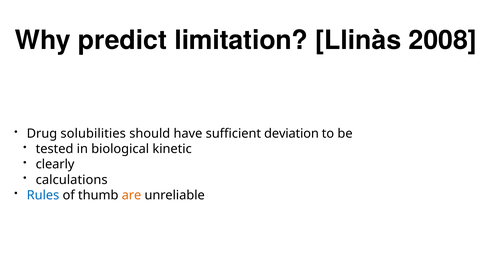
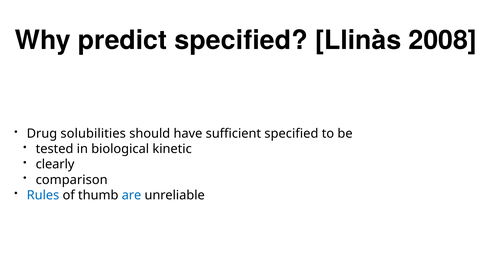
predict limitation: limitation -> specified (241, 40)
sufficient deviation: deviation -> specified (291, 133)
calculations: calculations -> comparison (72, 180)
are colour: orange -> blue (131, 195)
